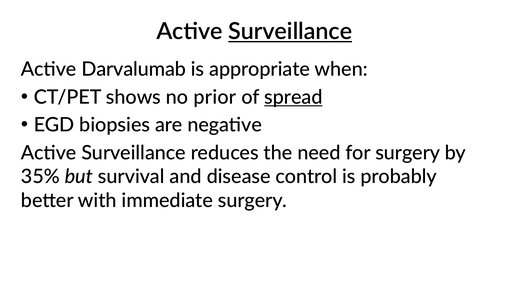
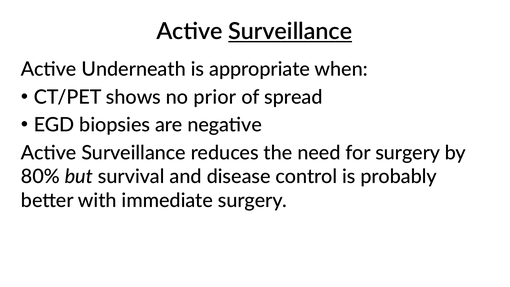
Darvalumab: Darvalumab -> Underneath (134, 69)
spread underline: present -> none (293, 97)
35%: 35% -> 80% (40, 177)
